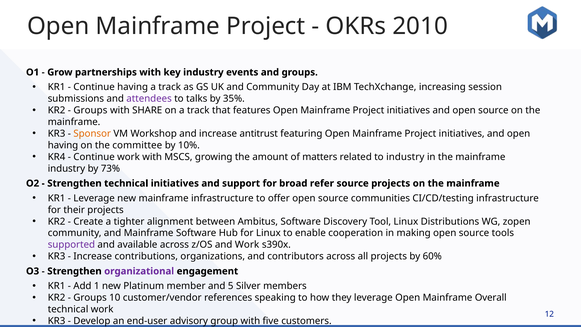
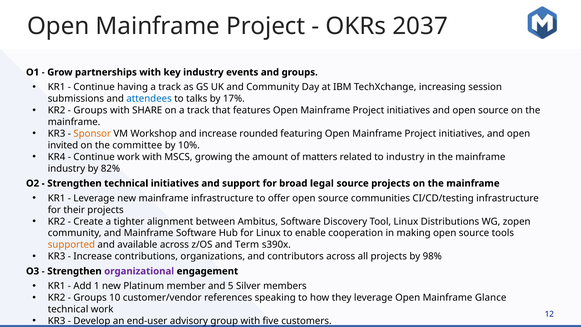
2010: 2010 -> 2037 (420, 26)
attendees colour: purple -> blue (149, 99)
35%: 35% -> 17% (234, 99)
antitrust: antitrust -> rounded (259, 134)
having: having -> invited (63, 145)
73%: 73% -> 82% (110, 168)
refer: refer -> legal (322, 183)
supported colour: purple -> orange (71, 245)
and Work: Work -> Term (247, 245)
60%: 60% -> 98% (432, 256)
Overall: Overall -> Glance (491, 298)
